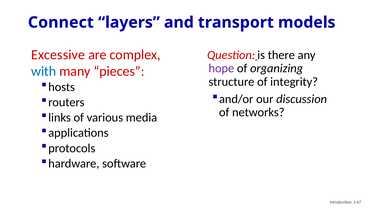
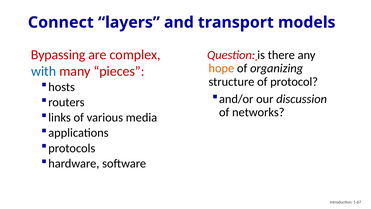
Excessive: Excessive -> Bypassing (58, 55)
hope colour: purple -> orange (221, 68)
integrity: integrity -> protocol (294, 82)
